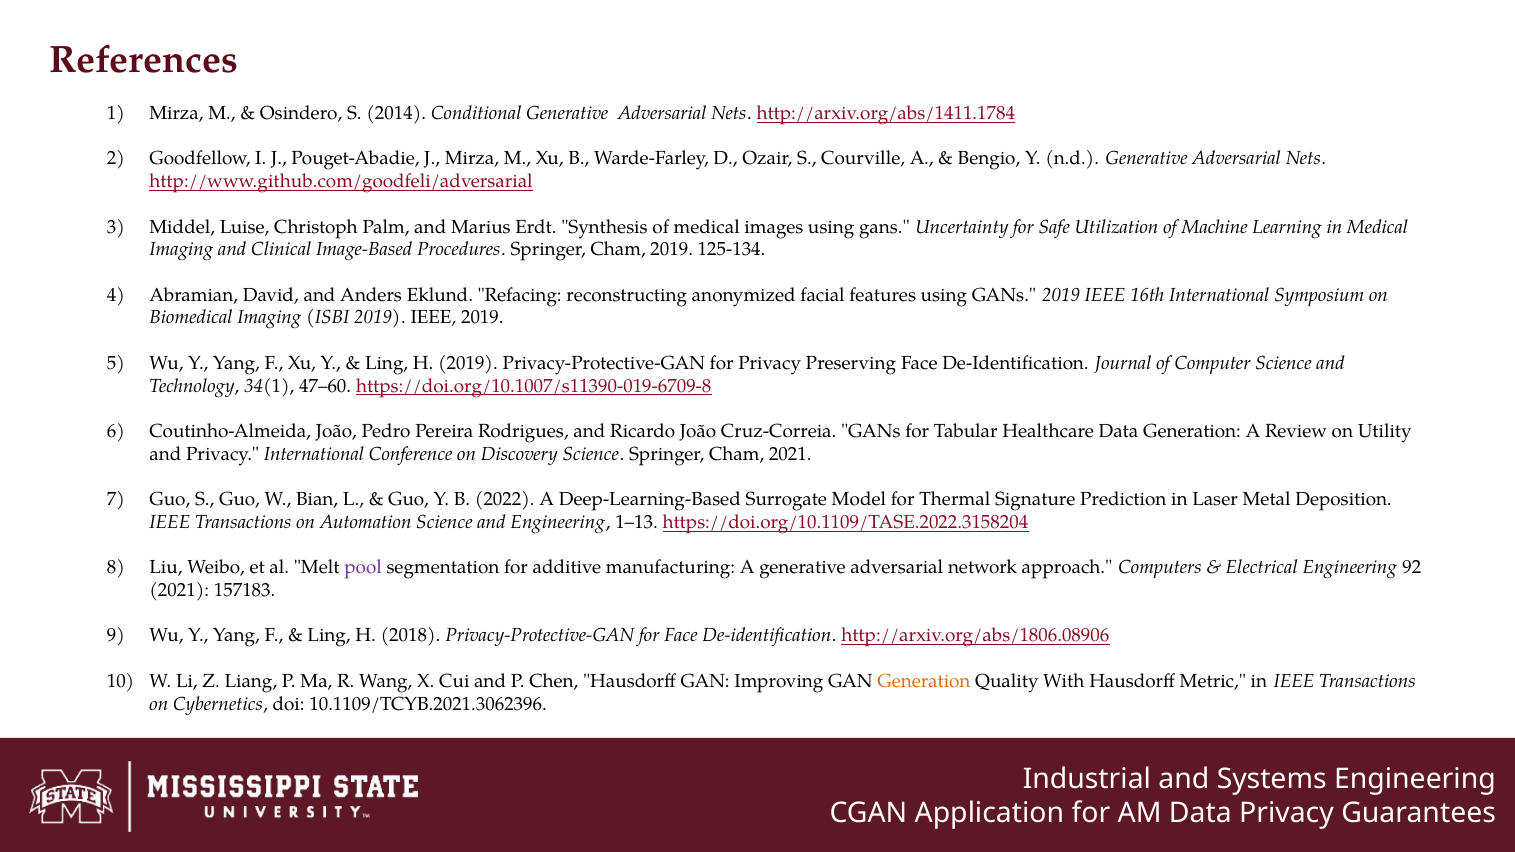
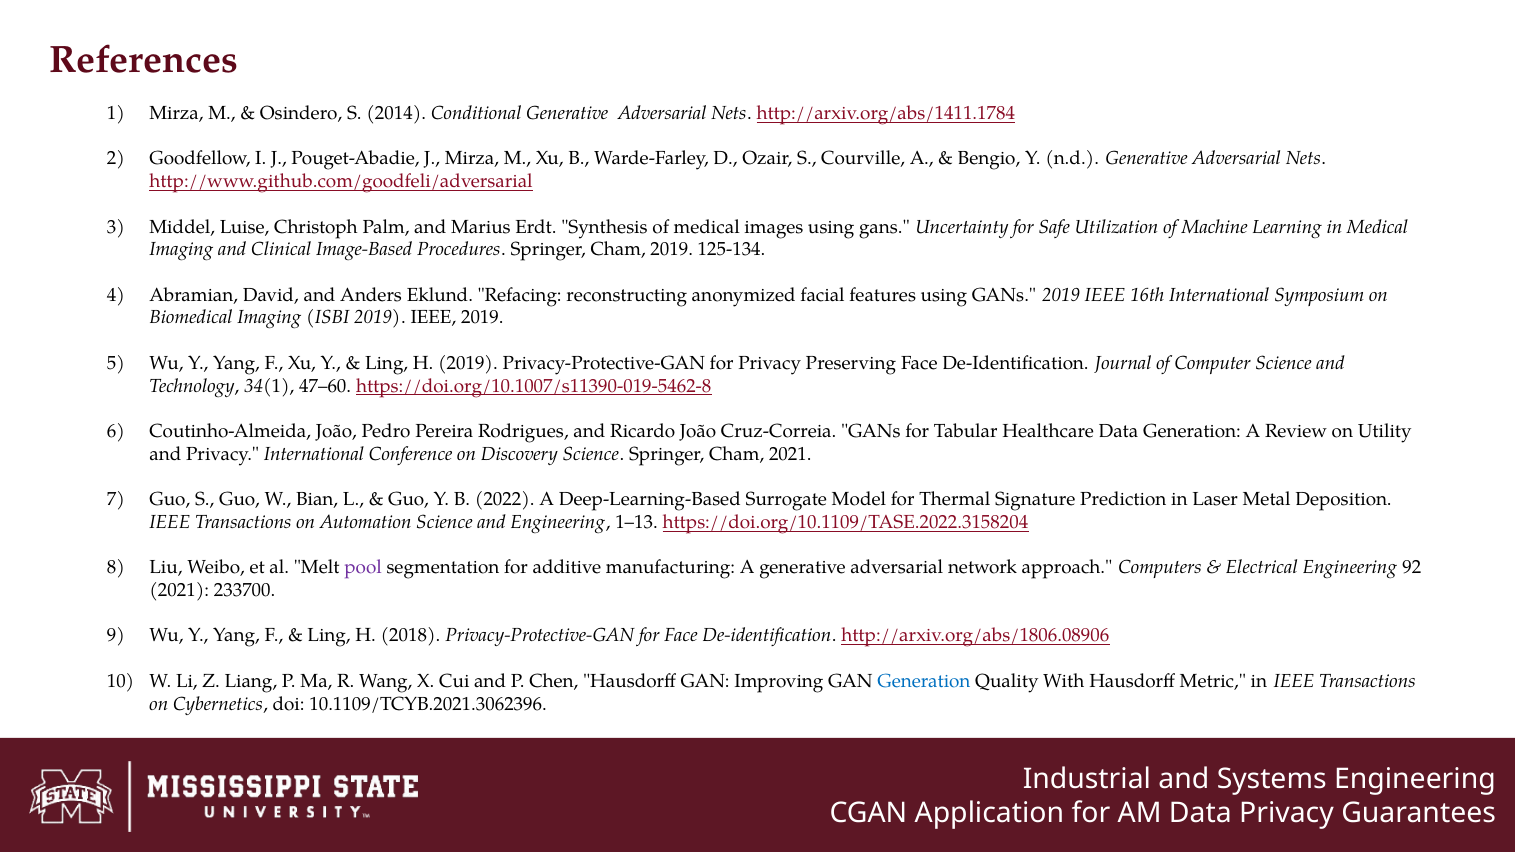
https://doi.org/10.1007/s11390-019-6709-8: https://doi.org/10.1007/s11390-019-6709-8 -> https://doi.org/10.1007/s11390-019-5462-8 (534, 386)
157183: 157183 -> 233700 (245, 590)
Generation colour: orange -> blue (924, 681)
